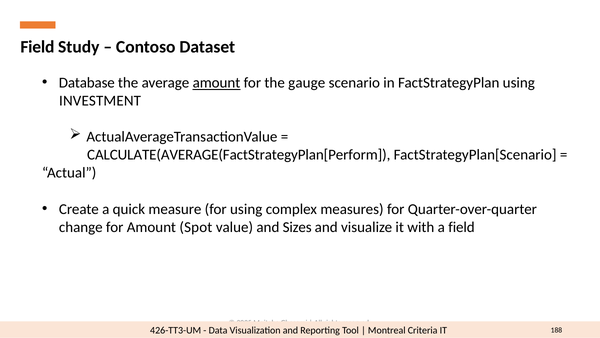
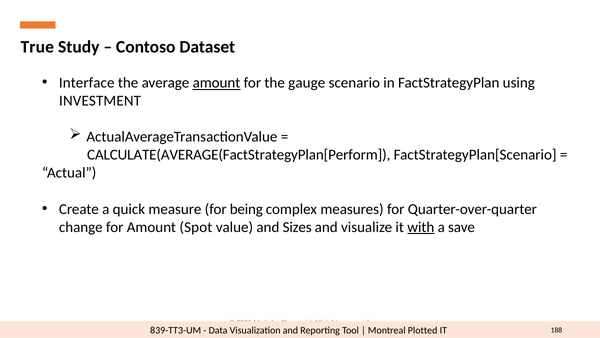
Field: Field -> True (37, 47)
Database: Database -> Interface (87, 83)
for using: using -> being (246, 209)
with underline: none -> present (421, 227)
a field: field -> save (462, 227)
426-TT3-UM: 426-TT3-UM -> 839-TT3-UM (176, 330)
Criteria: Criteria -> Plotted (423, 330)
